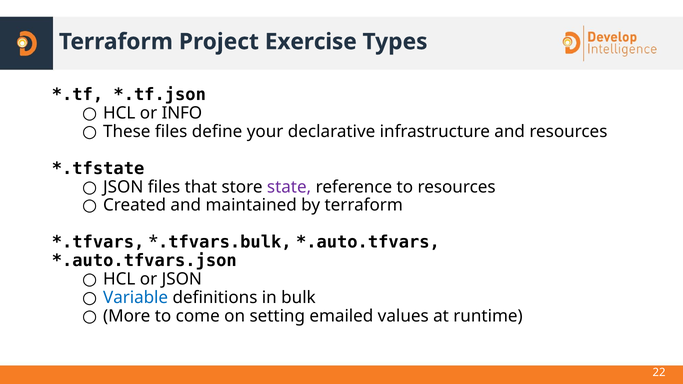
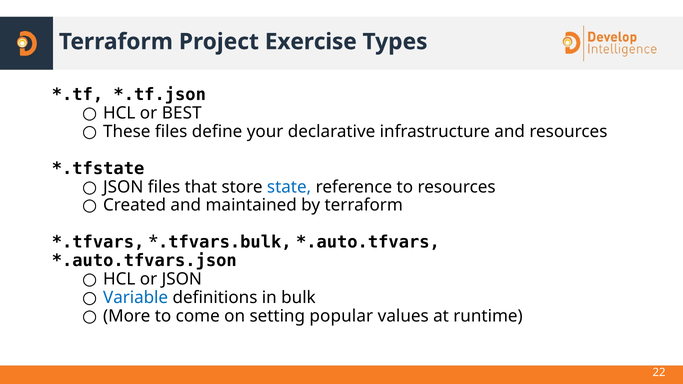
INFO: INFO -> BEST (182, 113)
state colour: purple -> blue (289, 187)
emailed: emailed -> popular (341, 316)
